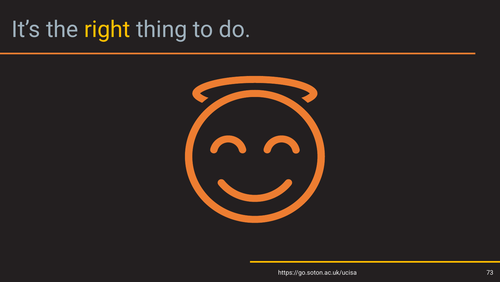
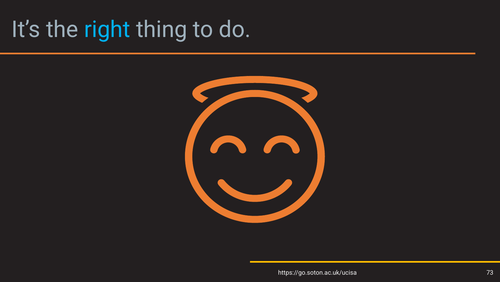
right colour: yellow -> light blue (107, 30)
